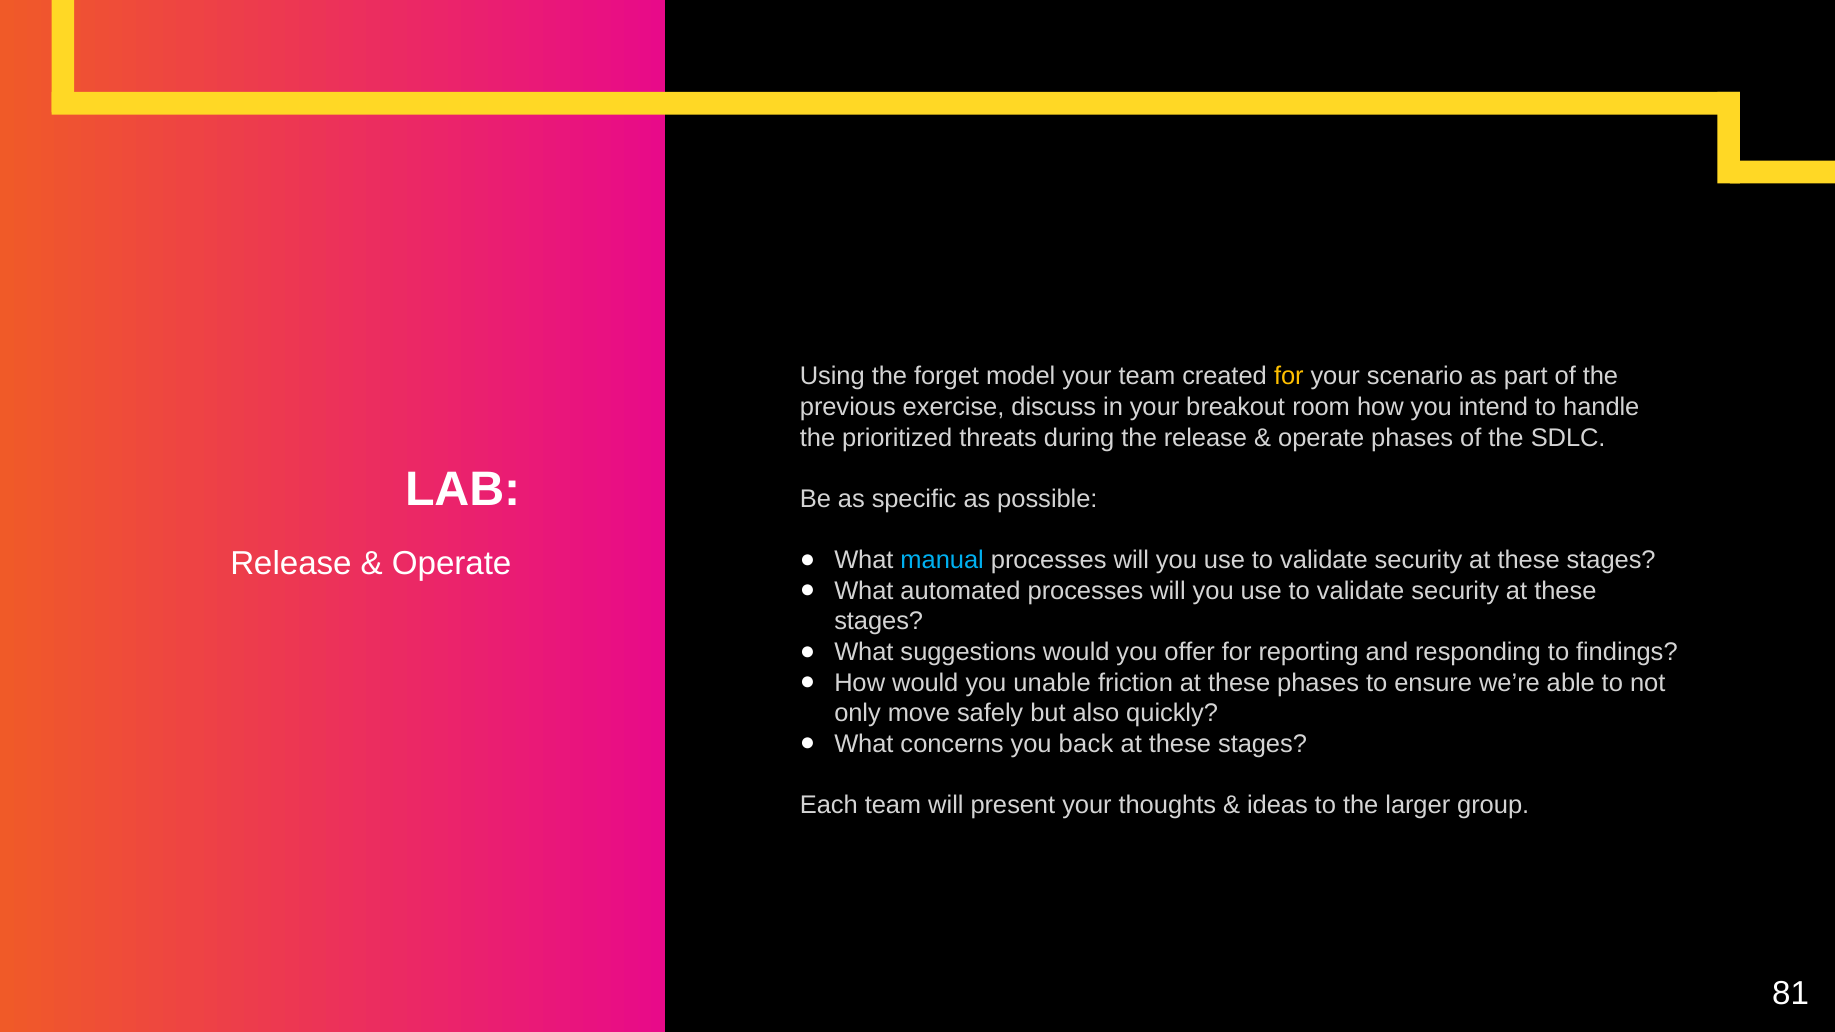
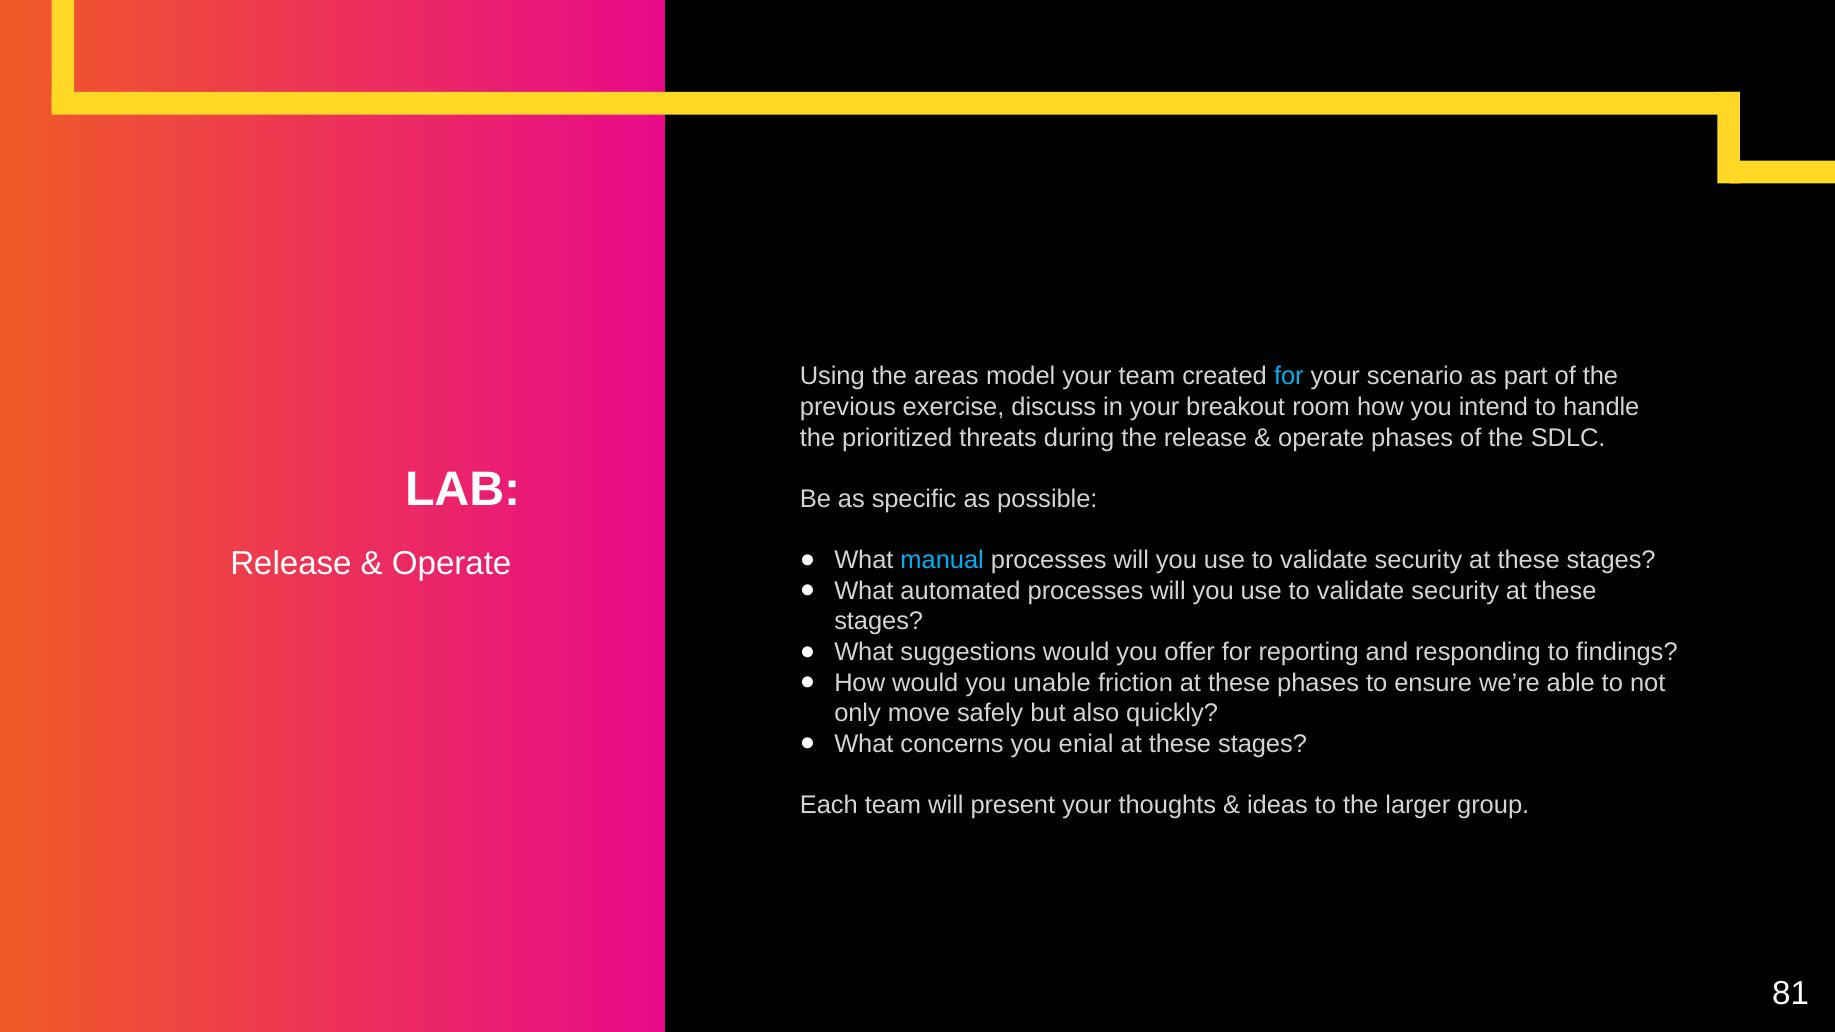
forget: forget -> areas (946, 377)
for colour: yellow -> light blue (1289, 377)
back: back -> enial (1086, 744)
